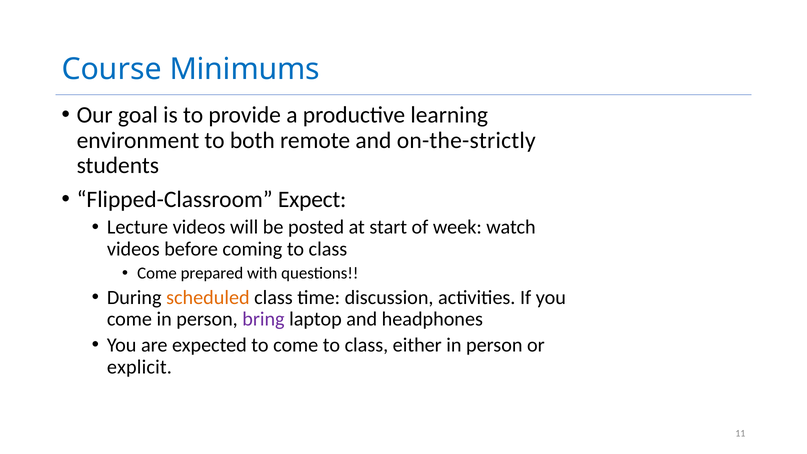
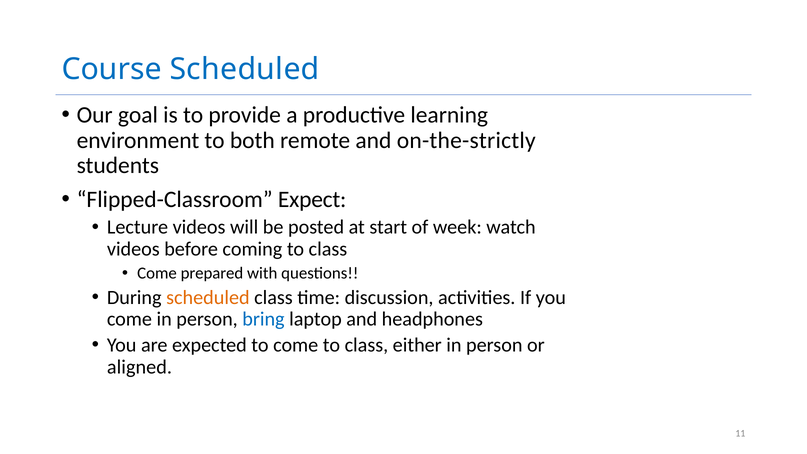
Course Minimums: Minimums -> Scheduled (245, 69)
bring colour: purple -> blue (263, 319)
explicit: explicit -> aligned (139, 367)
